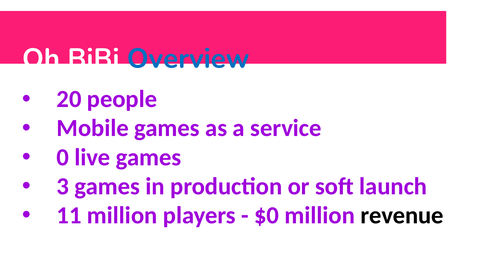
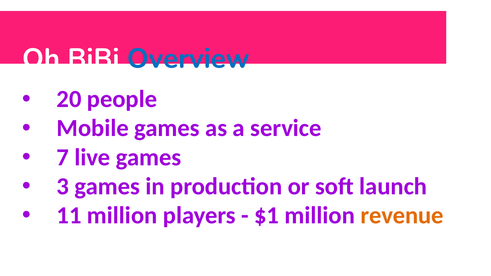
0: 0 -> 7 (63, 157)
$0: $0 -> $1 (267, 216)
revenue colour: black -> orange (402, 216)
